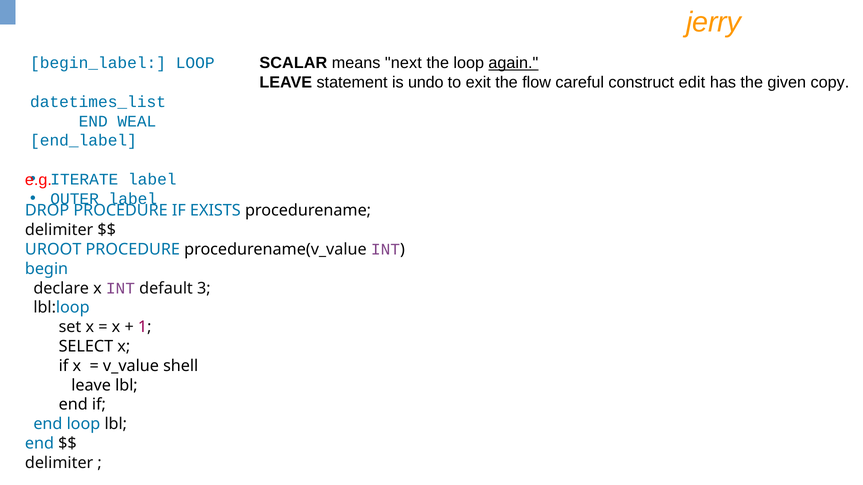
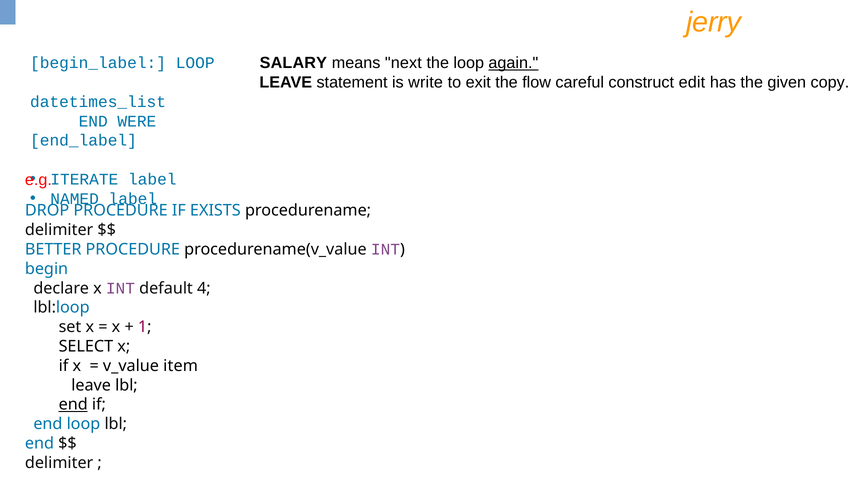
SCALAR: SCALAR -> SALARY (293, 63)
undo: undo -> write (426, 82)
WEAL: WEAL -> WERE (137, 121)
OUTER: OUTER -> NAMED (75, 199)
UROOT: UROOT -> BETTER (53, 250)
3: 3 -> 4 (204, 289)
shell: shell -> item (181, 366)
end underline: none -> present (73, 405)
